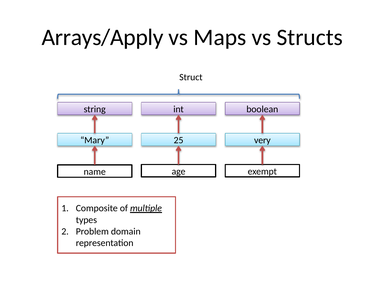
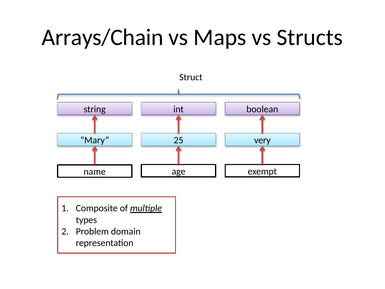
Arrays/Apply: Arrays/Apply -> Arrays/Chain (103, 37)
